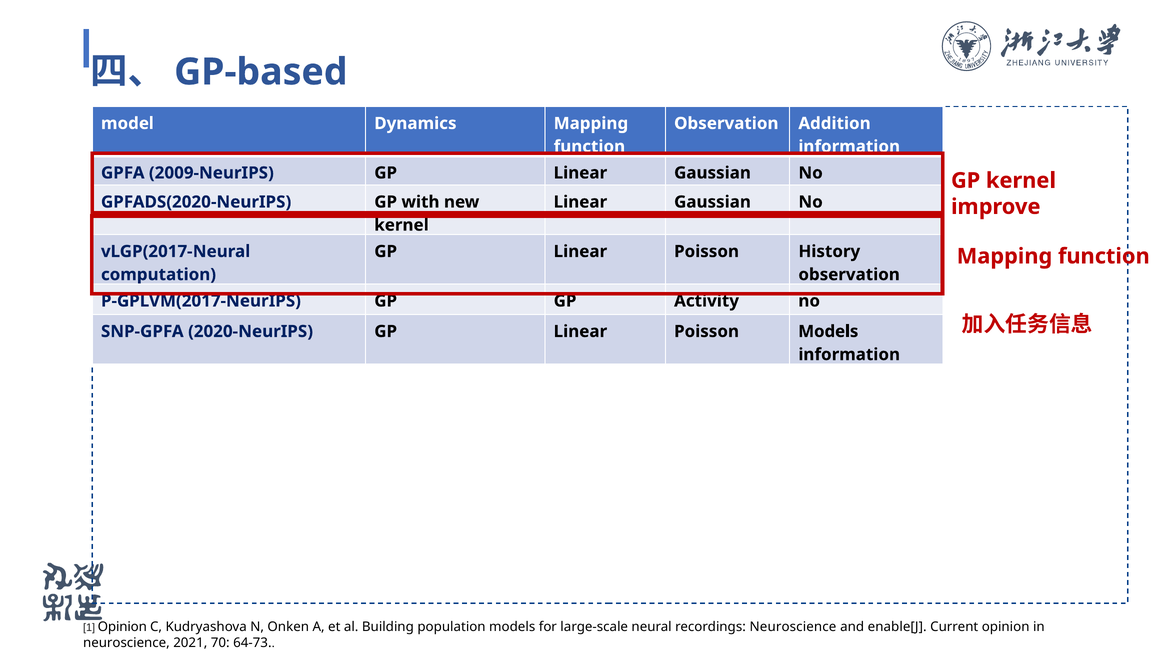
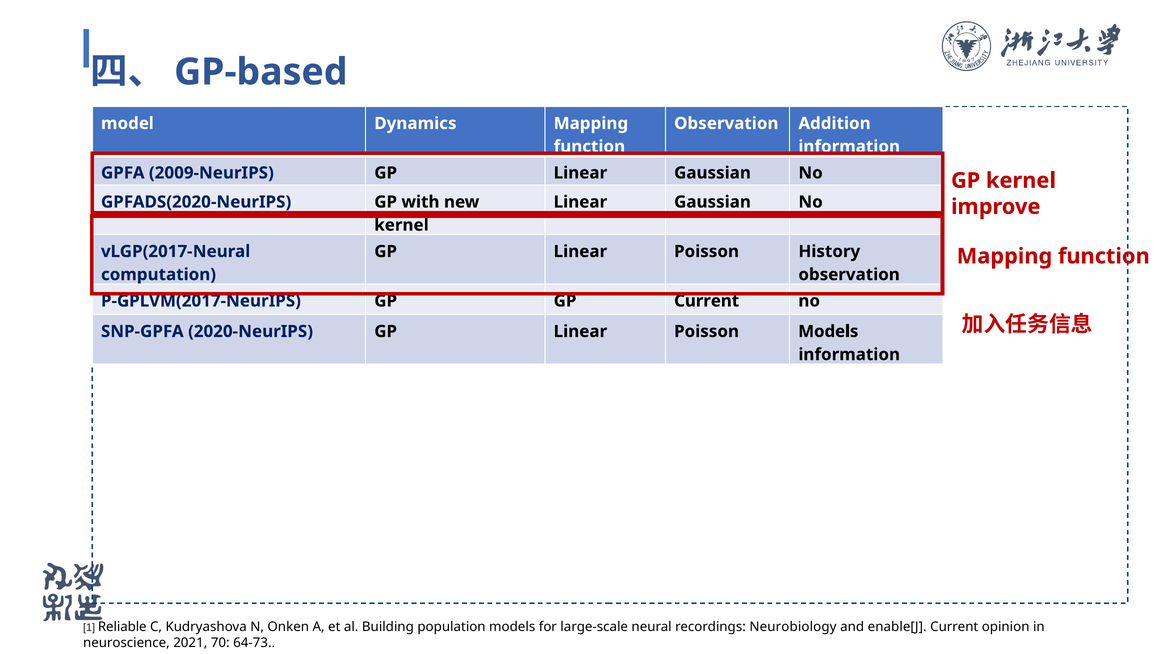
GP Activity: Activity -> Current (707, 301)
1 Opinion: Opinion -> Reliable (122, 627)
recordings Neuroscience: Neuroscience -> Neurobiology (793, 627)
